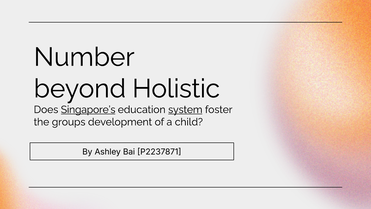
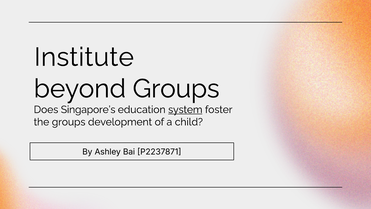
Number: Number -> Institute (84, 57)
beyond Holistic: Holistic -> Groups (176, 89)
Singapore’s underline: present -> none (88, 109)
